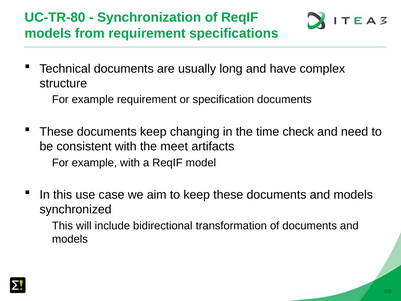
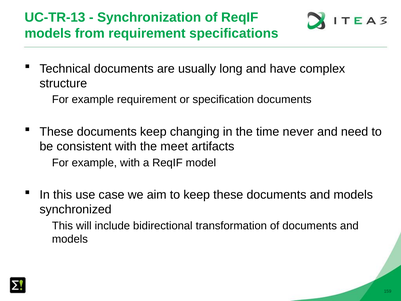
UC-TR-80: UC-TR-80 -> UC-TR-13 (55, 17)
check: check -> never (298, 132)
